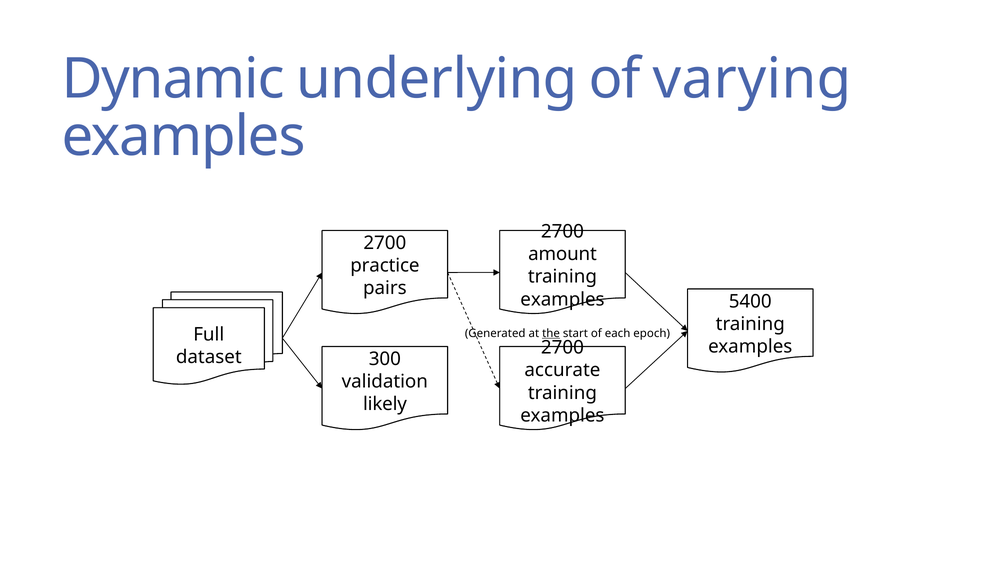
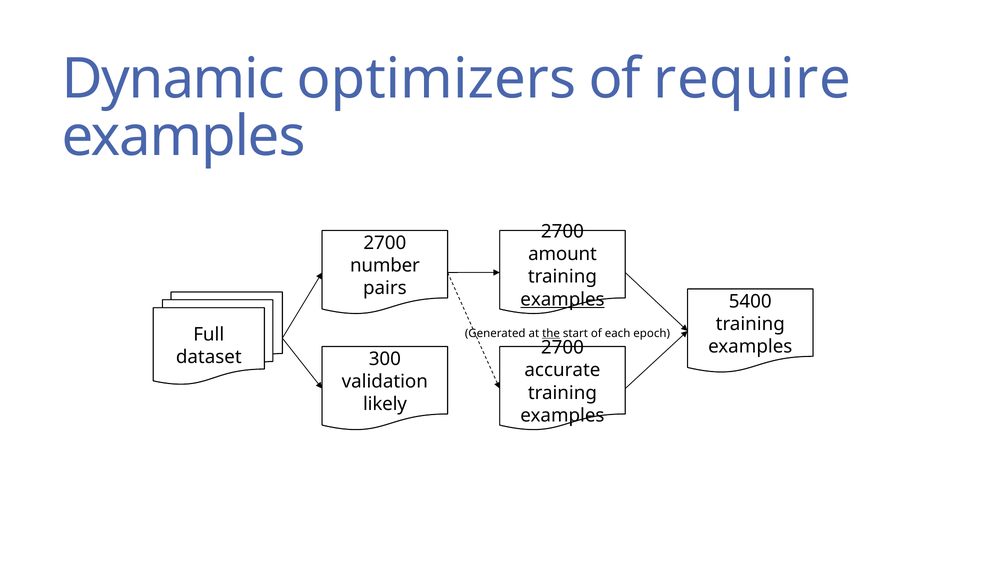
underlying: underlying -> optimizers (437, 79)
varying: varying -> require (752, 79)
practice: practice -> number (385, 265)
examples underline: none -> present (562, 299)
